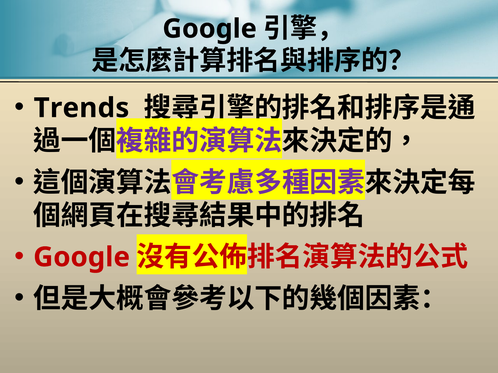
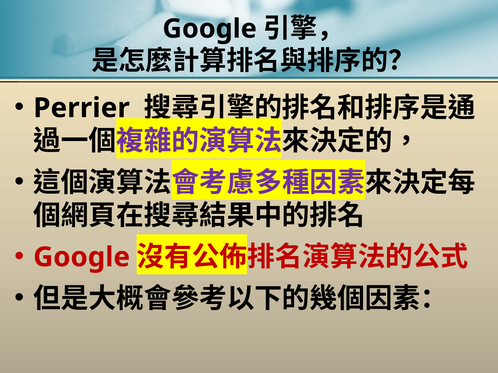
Trends: Trends -> Perrier (82, 108)
